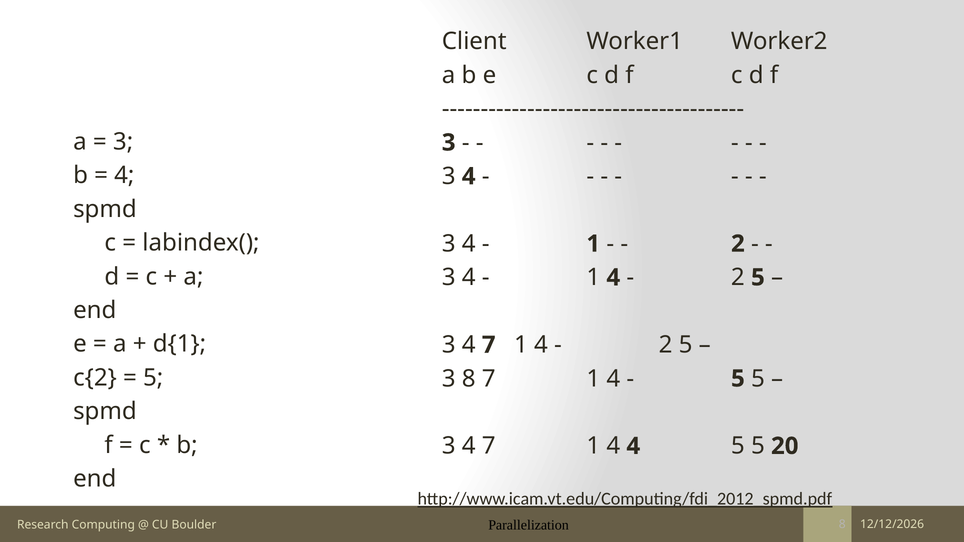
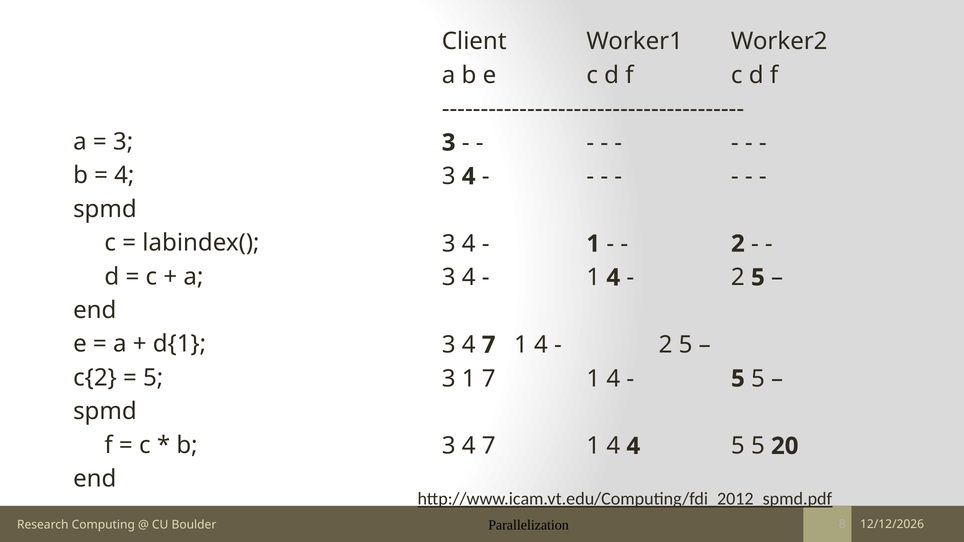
3 8: 8 -> 1 (469, 379)
